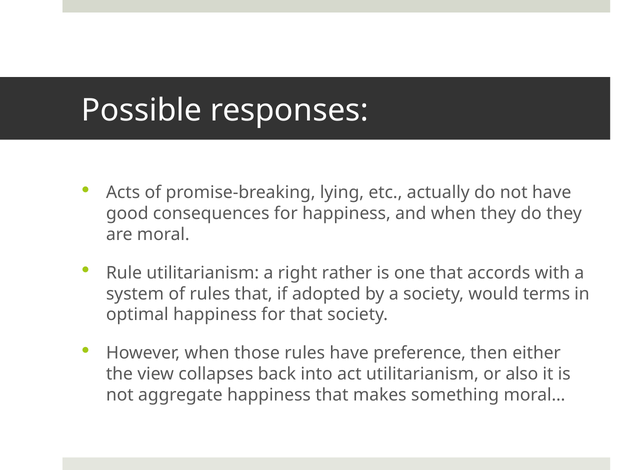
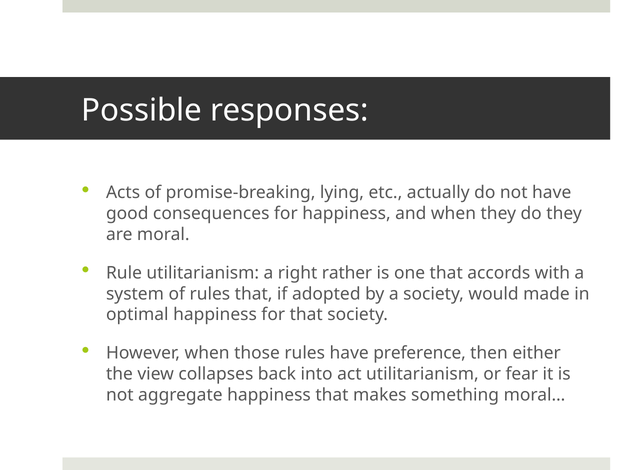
terms: terms -> made (546, 294)
also: also -> fear (522, 374)
